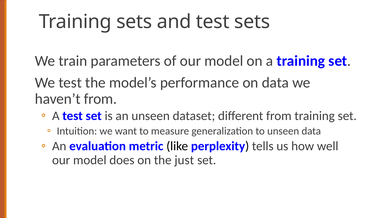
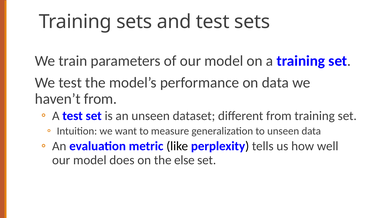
just: just -> else (184, 160)
